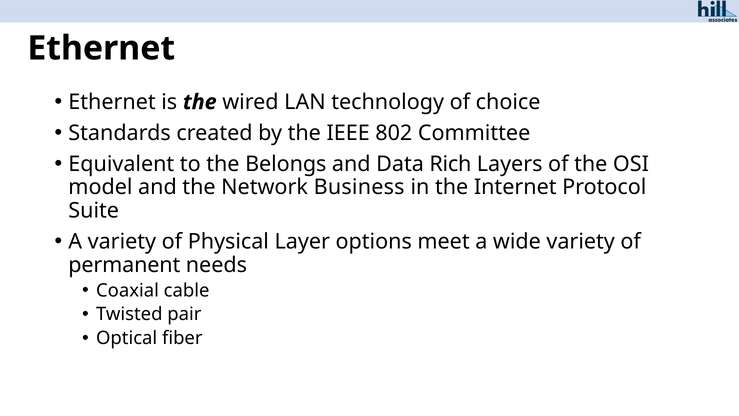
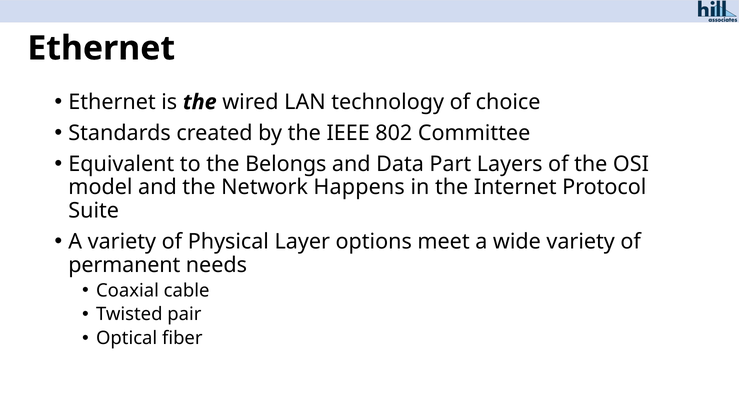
Rich: Rich -> Part (450, 164)
Business: Business -> Happens (359, 187)
